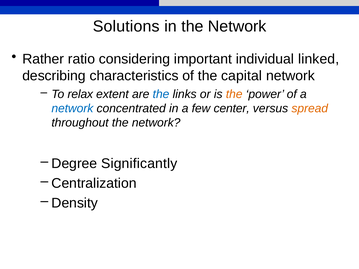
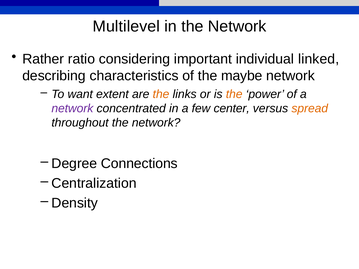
Solutions: Solutions -> Multilevel (126, 26)
capital: capital -> maybe (242, 76)
relax: relax -> want (80, 94)
the colour: blue -> orange (161, 94)
network colour: blue -> purple (72, 109)
Significantly: Significantly -> Connections (139, 164)
